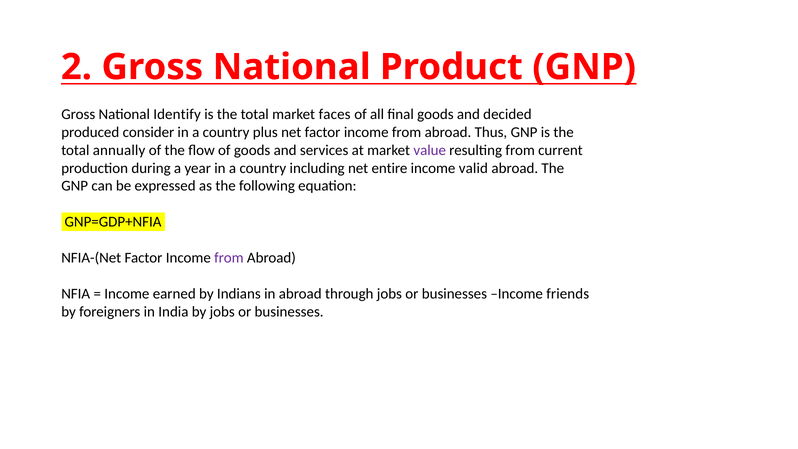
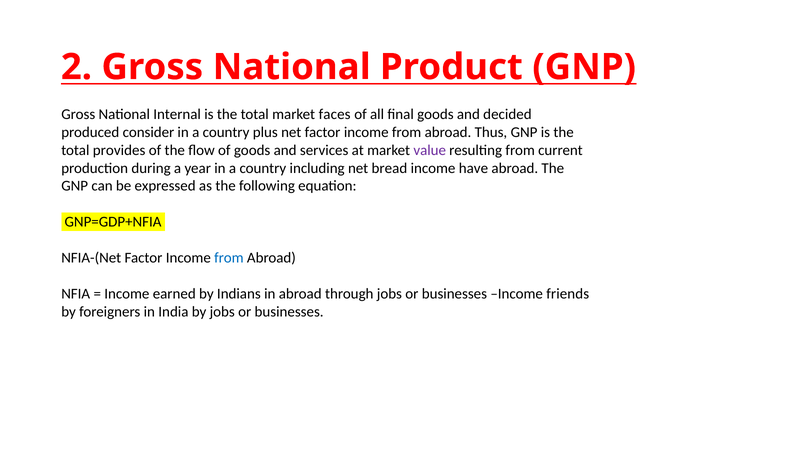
Identify: Identify -> Internal (177, 114)
annually: annually -> provides (119, 150)
entire: entire -> bread (389, 168)
valid: valid -> have (473, 168)
from colour: purple -> blue (229, 258)
